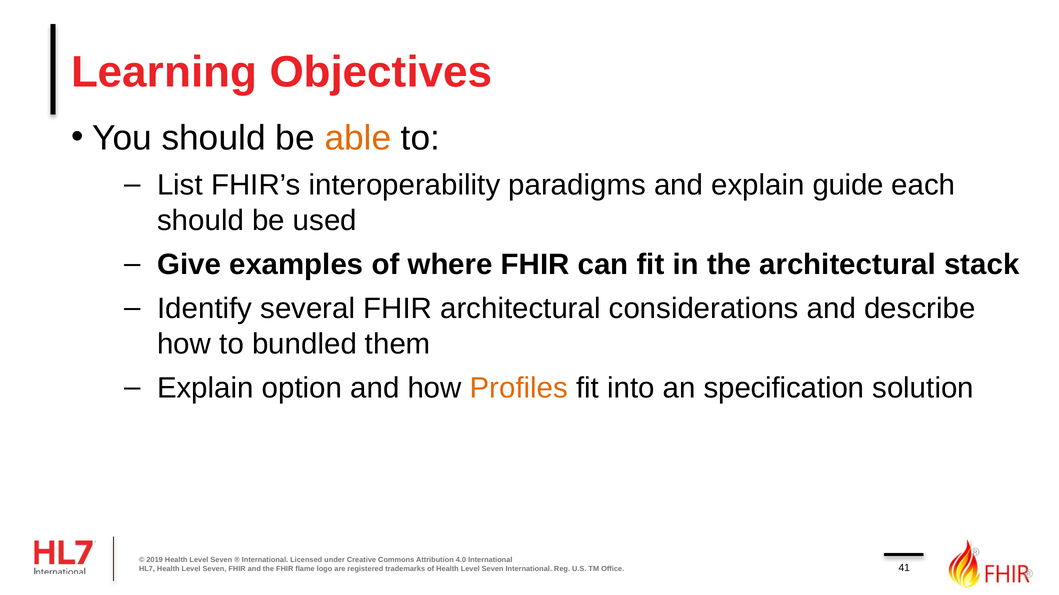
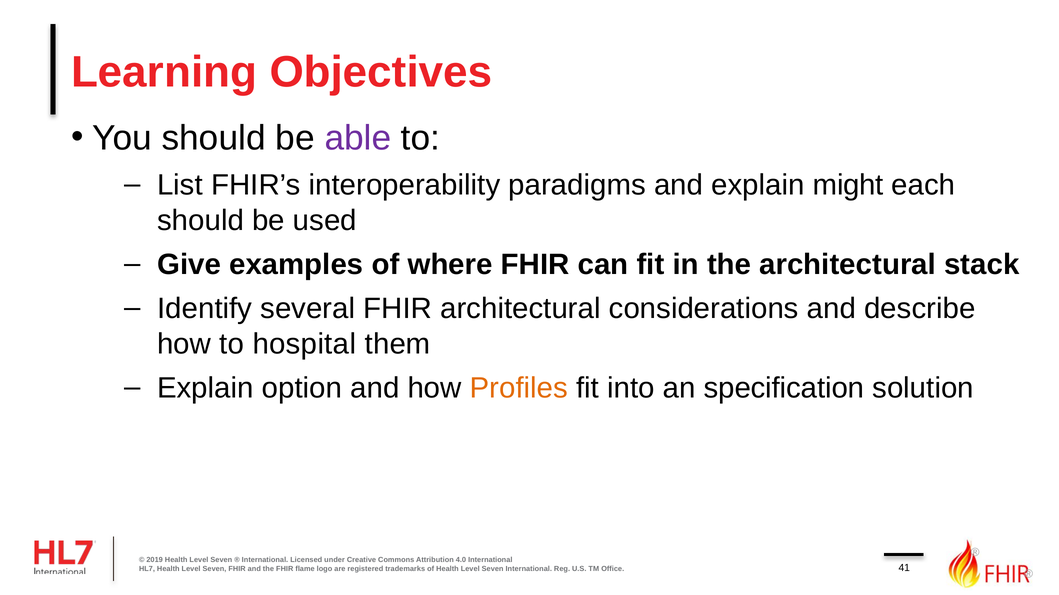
able colour: orange -> purple (358, 138)
guide: guide -> might (848, 185)
bundled: bundled -> hospital (304, 344)
